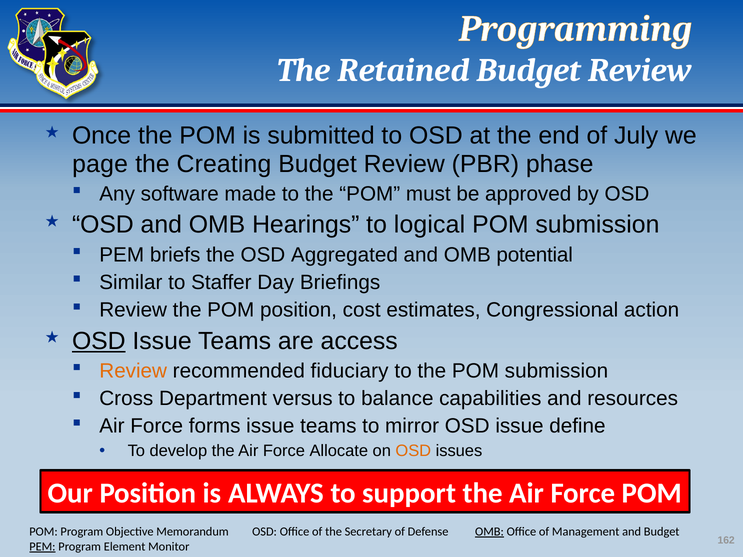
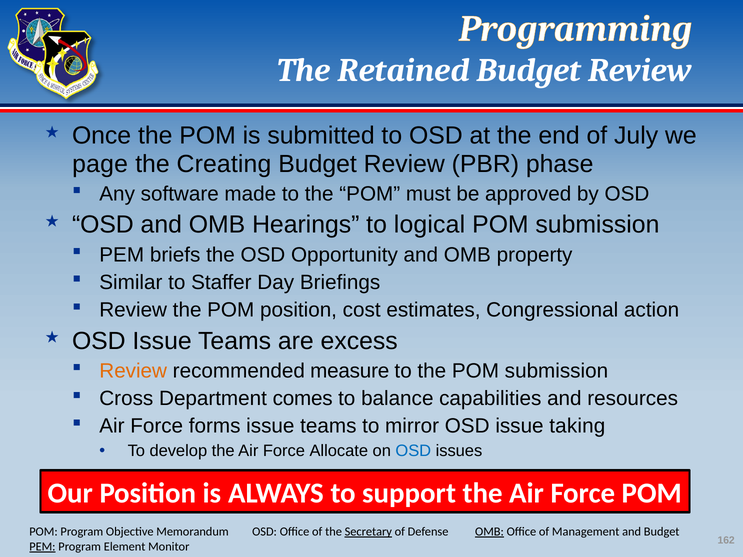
Aggregated: Aggregated -> Opportunity (344, 255)
potential: potential -> property (535, 255)
OSD underline: present -> none (99, 341)
access: access -> excess (359, 341)
fiduciary: fiduciary -> measure (350, 371)
versus: versus -> comes (303, 399)
define: define -> taking (577, 426)
OSD colour: orange -> blue (413, 451)
Secretary underline: none -> present (368, 532)
